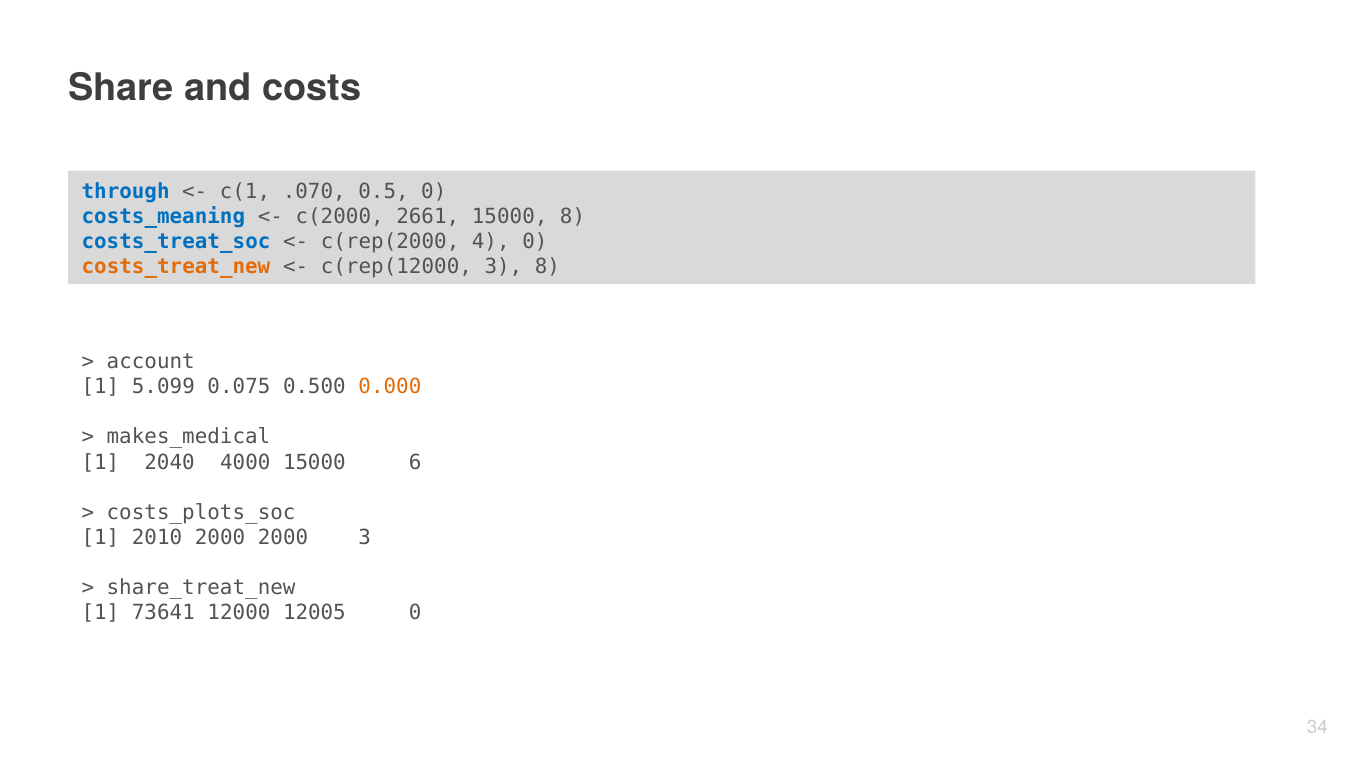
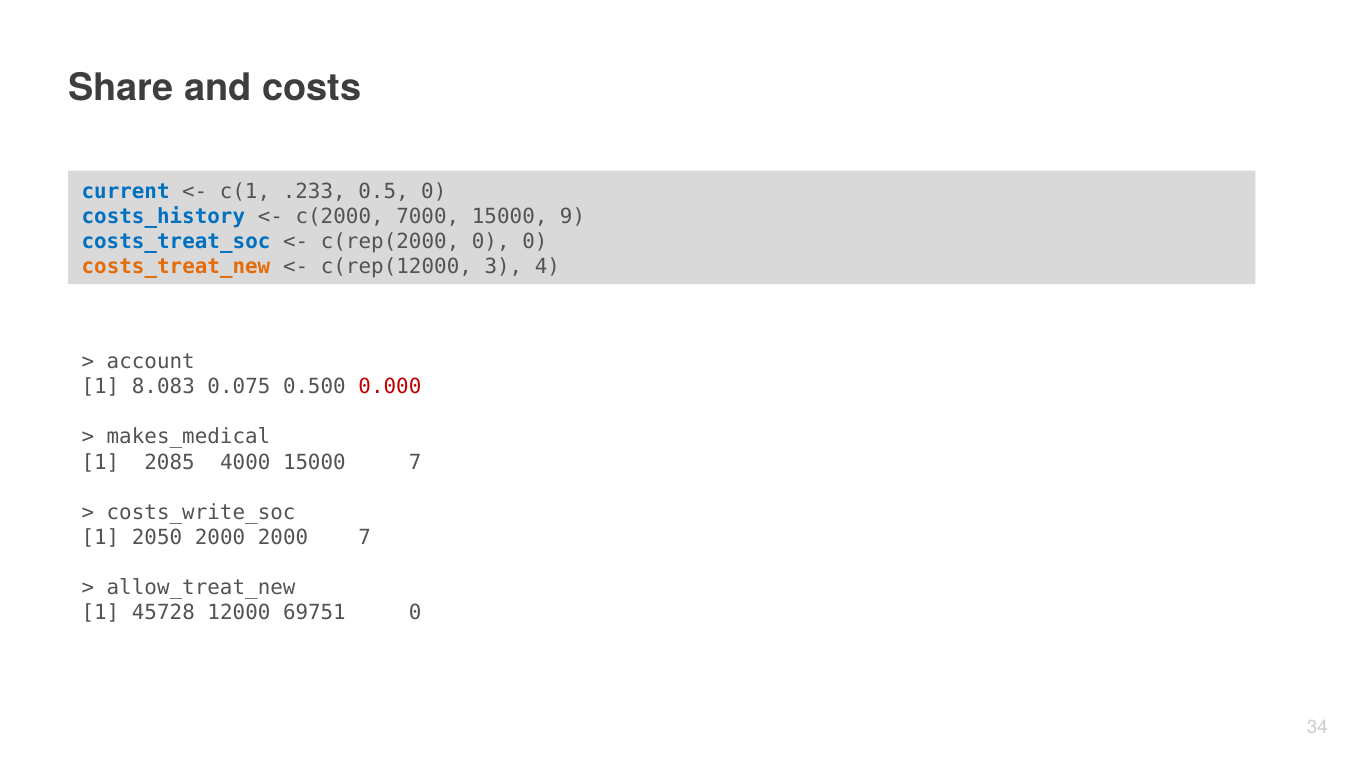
through: through -> current (126, 191)
.070: .070 -> .233 (314, 191)
costs_meaning: costs_meaning -> costs_history (163, 216)
2661: 2661 -> 7000 (428, 216)
15000 8: 8 -> 9 (573, 216)
c(rep(2000 4: 4 -> 0 (491, 241)
3 8: 8 -> 4 (547, 266)
5.099: 5.099 -> 8.083 (163, 387)
0.000 colour: orange -> red (390, 387)
2040: 2040 -> 2085 (170, 462)
15000 6: 6 -> 7 (415, 462)
costs_plots_soc: costs_plots_soc -> costs_write_soc (201, 512)
2010: 2010 -> 2050 (157, 537)
2000 3: 3 -> 7 (365, 537)
share_treat_new: share_treat_new -> allow_treat_new (201, 587)
73641: 73641 -> 45728 (163, 612)
12005: 12005 -> 69751 (314, 612)
